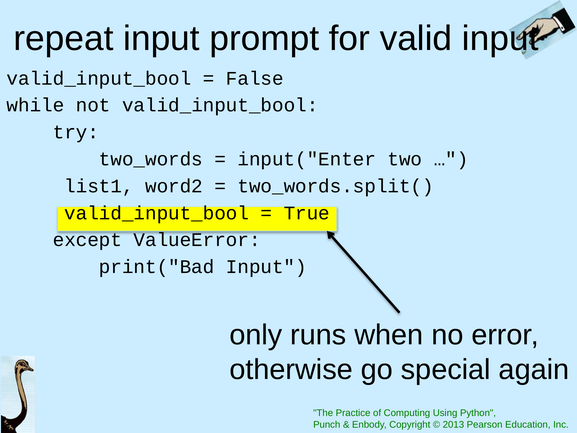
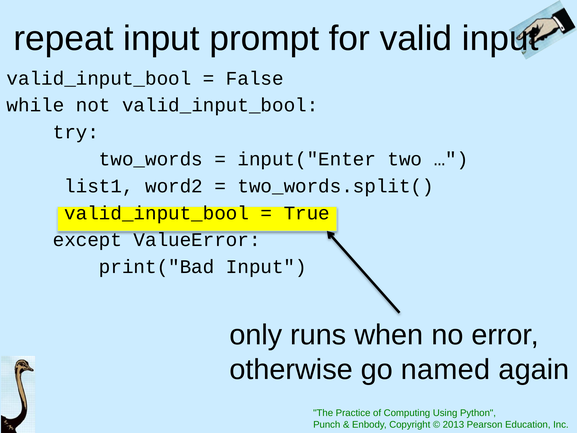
special: special -> named (446, 369)
